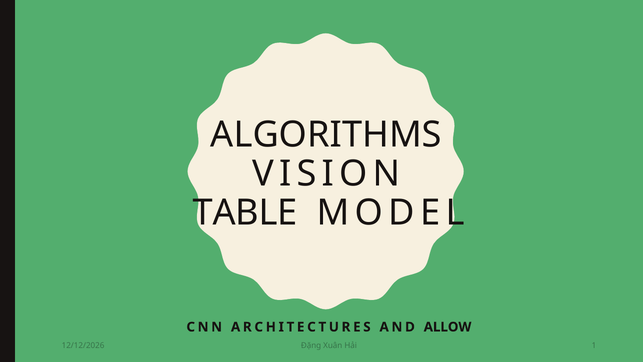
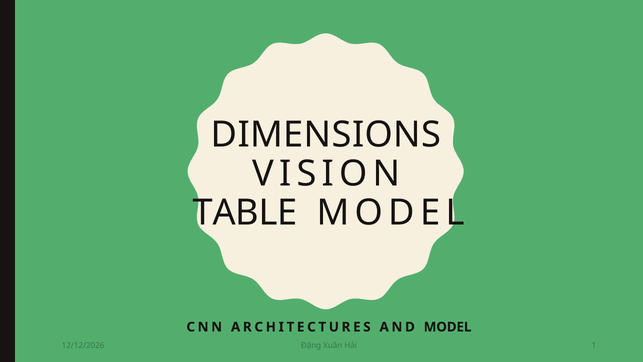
ALGORITHMS: ALGORITHMS -> DIMENSIONS (326, 135)
AND ALLOW: ALLOW -> MODEL (448, 327)
